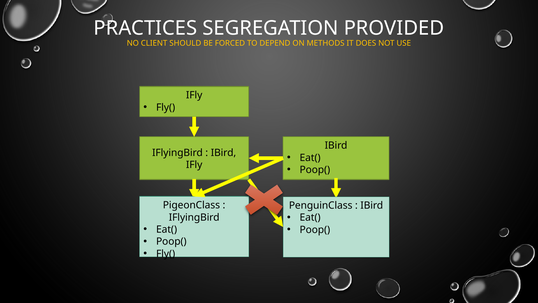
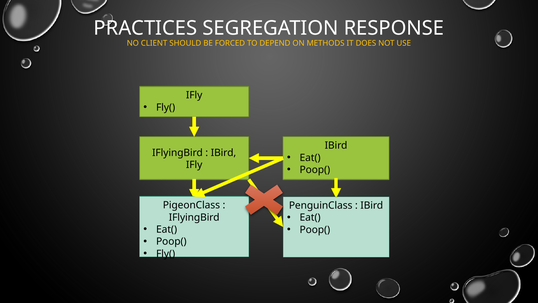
PROVIDED: PROVIDED -> RESPONSE (394, 28)
